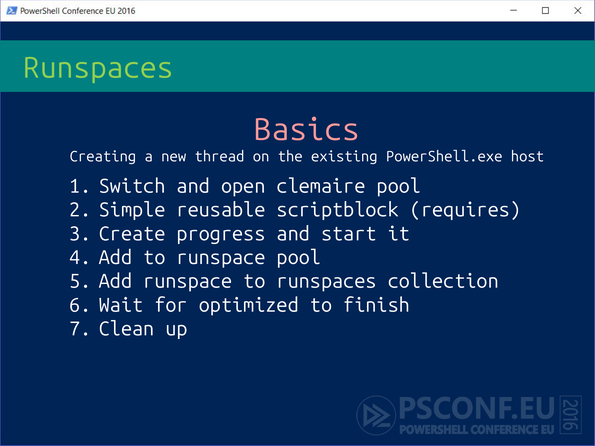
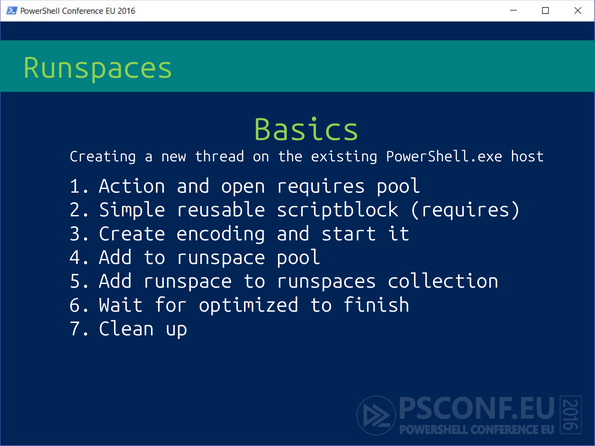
Basics colour: pink -> light green (307, 130)
Switch: Switch -> Action (132, 186)
open clemaire: clemaire -> requires (321, 186)
progress: progress -> encoding (221, 234)
